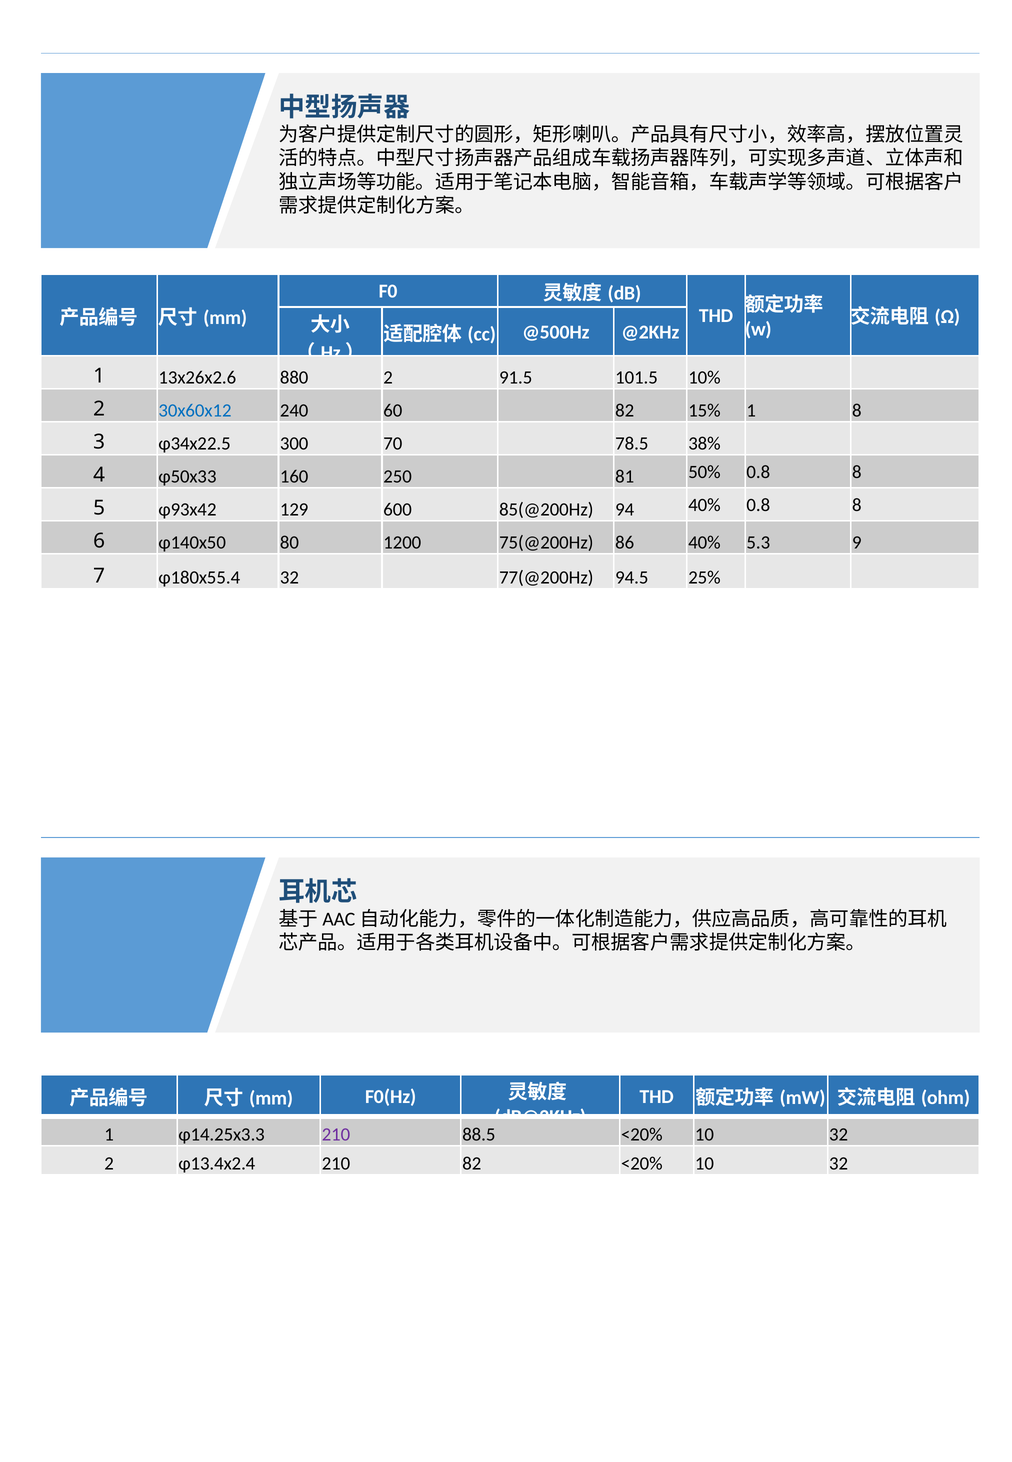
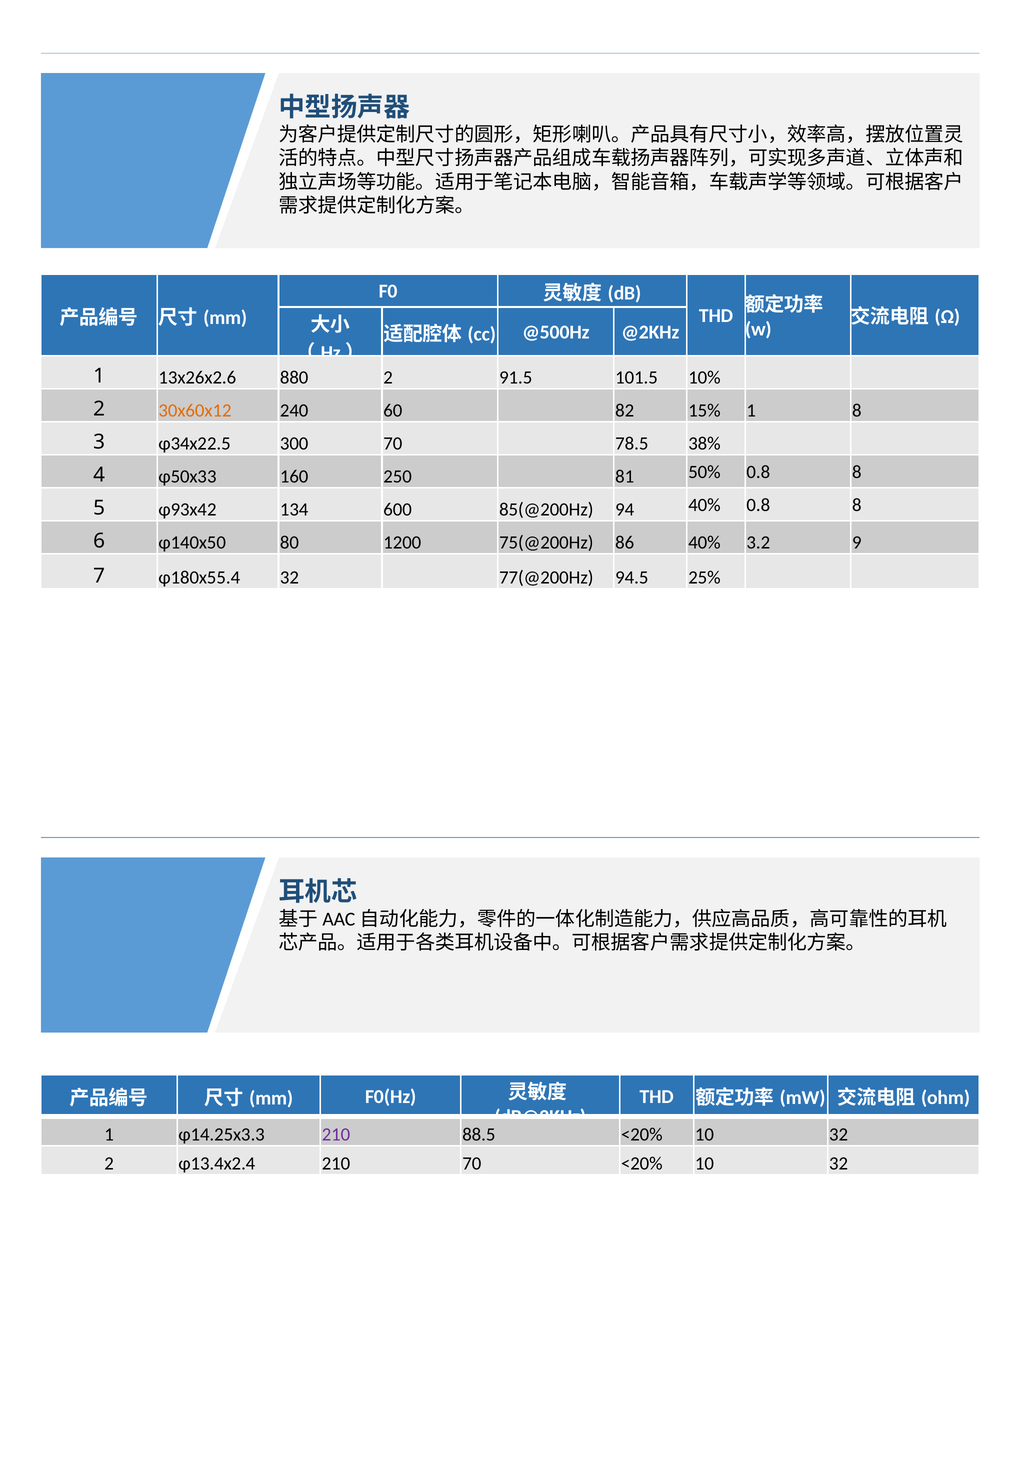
30x60x12 colour: blue -> orange (195, 410)
129: 129 -> 134 (294, 509)
5.3: 5.3 -> 3.2 (758, 542)
210 82: 82 -> 70 (472, 1164)
